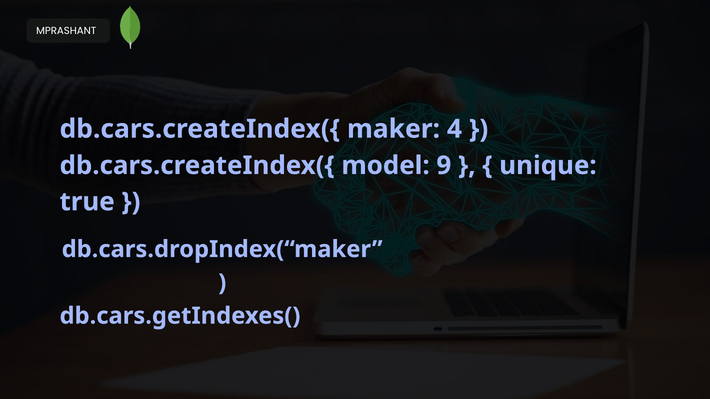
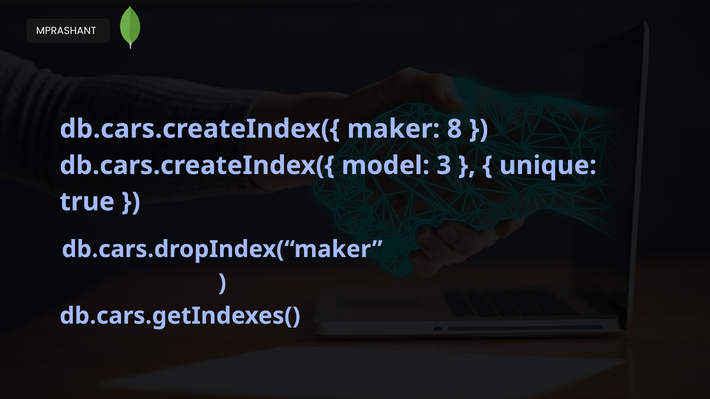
4: 4 -> 8 (454, 129)
9: 9 -> 3 (444, 166)
